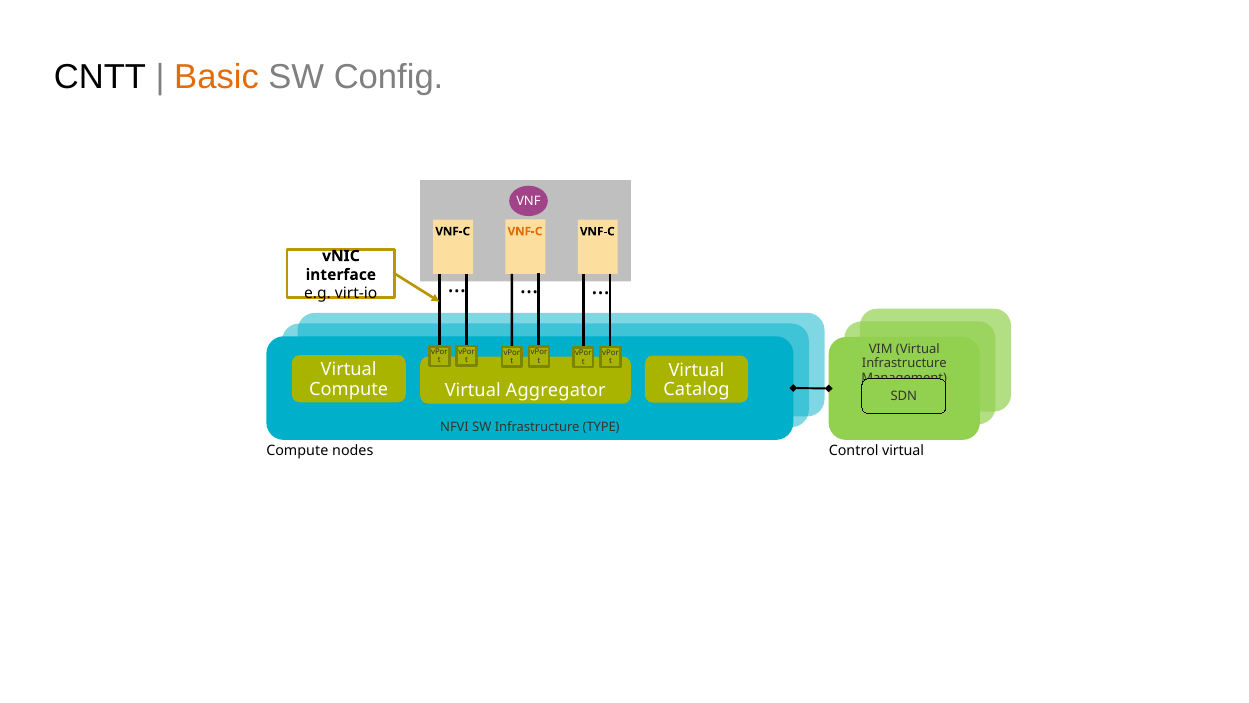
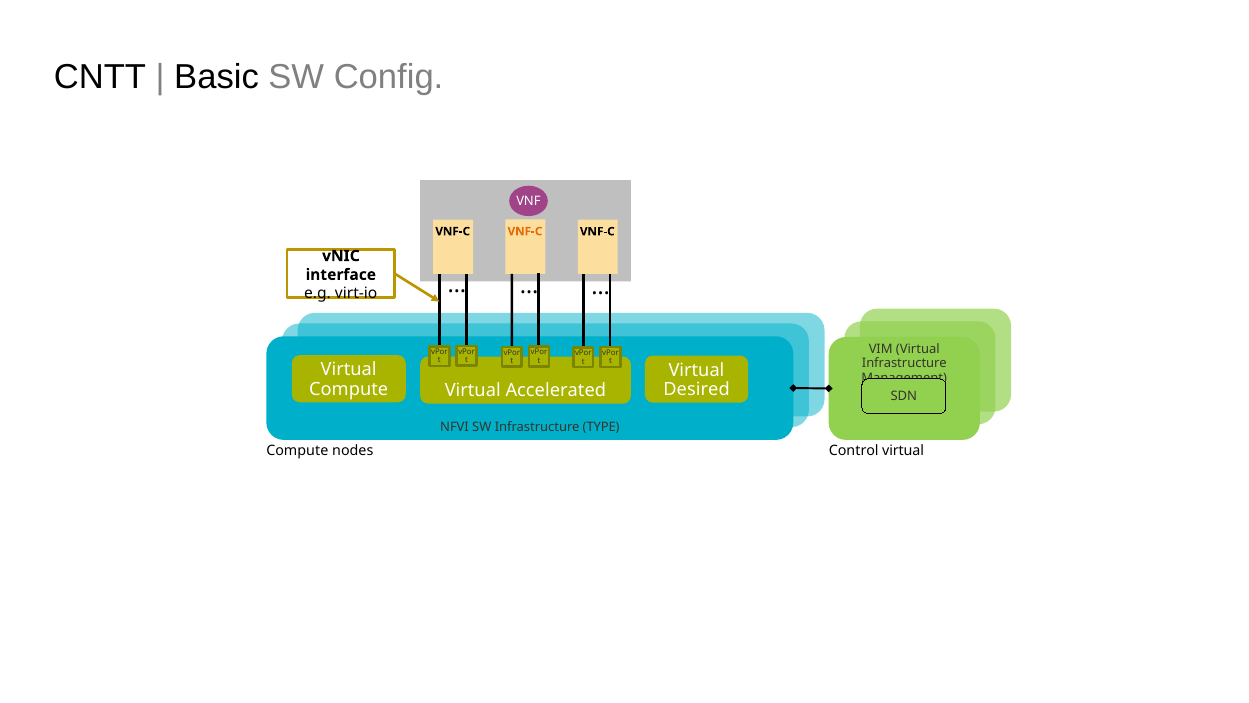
Basic colour: orange -> black (217, 77)
Catalog: Catalog -> Desired (697, 389)
Aggregator: Aggregator -> Accelerated (556, 390)
